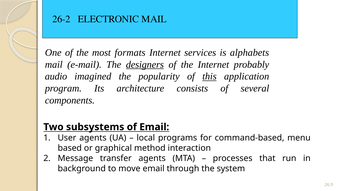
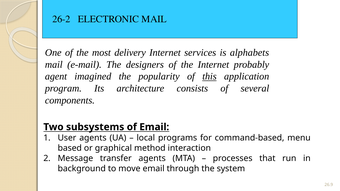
formats: formats -> delivery (130, 53)
designers underline: present -> none (145, 65)
audio: audio -> agent (56, 77)
